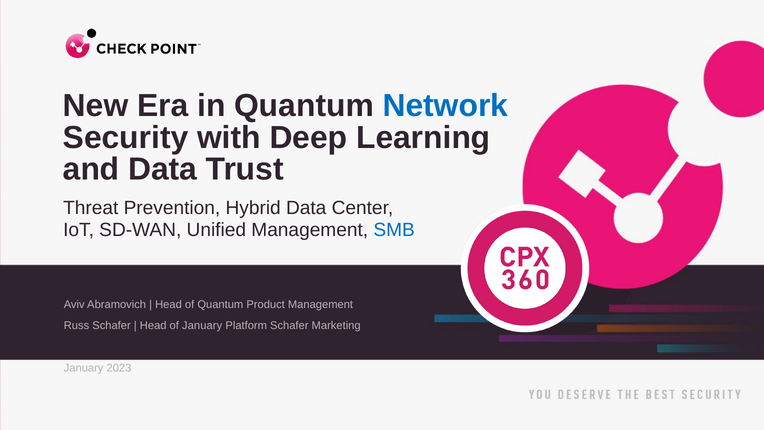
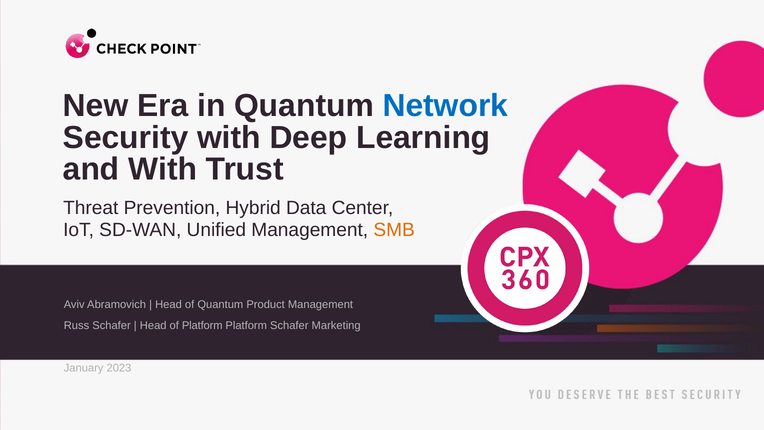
and Data: Data -> With (163, 169)
SMB colour: blue -> orange (394, 230)
of January: January -> Platform (202, 326)
